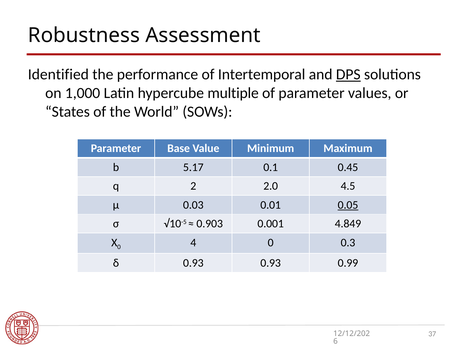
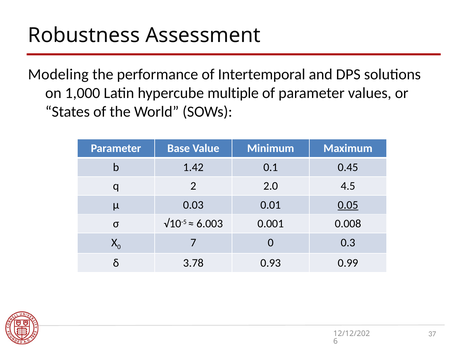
Identified: Identified -> Modeling (58, 75)
DPS underline: present -> none (348, 75)
5.17: 5.17 -> 1.42 (193, 167)
0.903: 0.903 -> 6.003 (210, 224)
4.849: 4.849 -> 0.008 (348, 224)
4: 4 -> 7 (193, 243)
δ 0.93: 0.93 -> 3.78 (193, 263)
